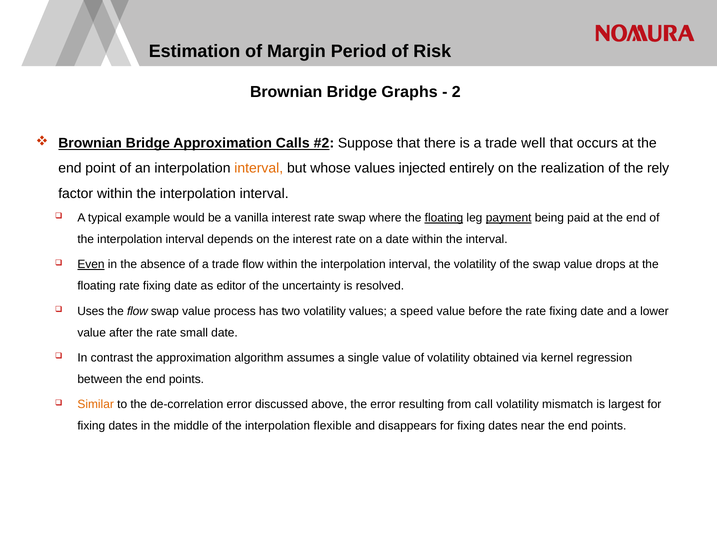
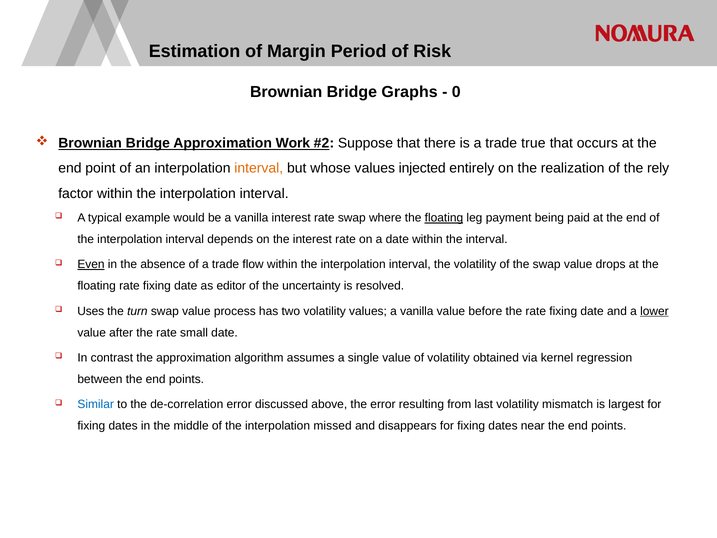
2: 2 -> 0 (456, 92)
Calls: Calls -> Work (293, 143)
well: well -> true (533, 143)
payment underline: present -> none (509, 218)
the flow: flow -> turn (137, 311)
values a speed: speed -> vanilla (417, 311)
lower underline: none -> present (654, 311)
Similar colour: orange -> blue (96, 404)
call: call -> last (484, 404)
flexible: flexible -> missed (333, 426)
